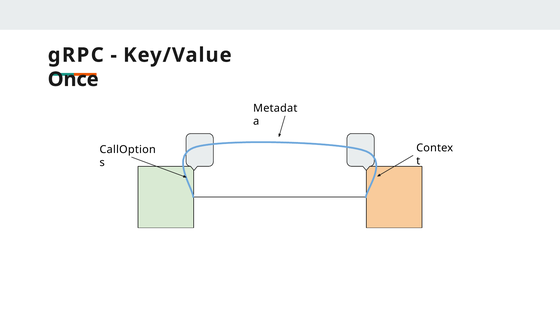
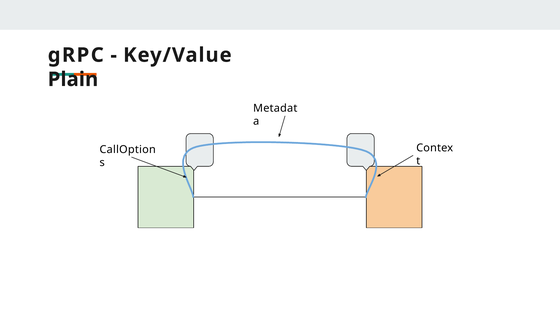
Once: Once -> Plain (73, 79)
